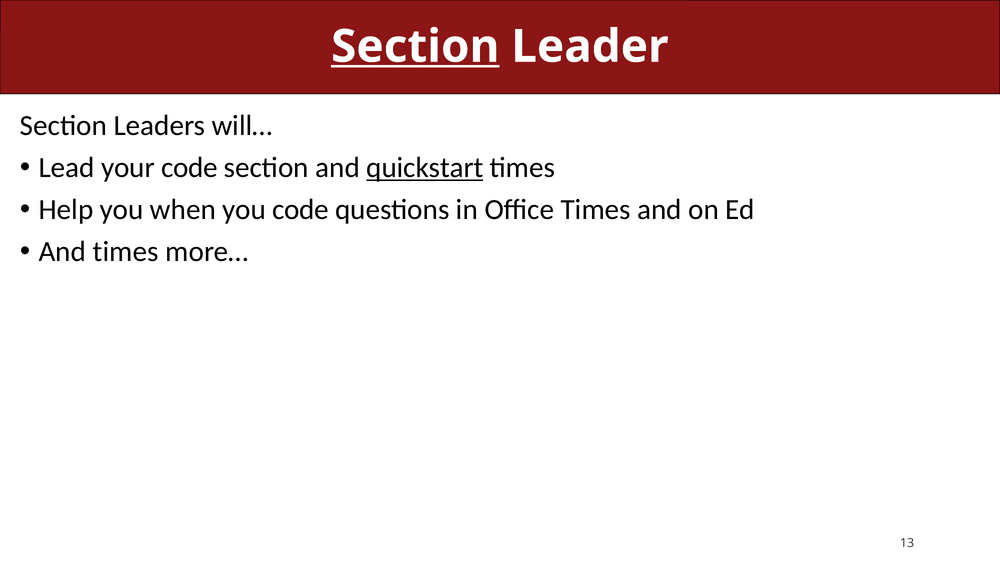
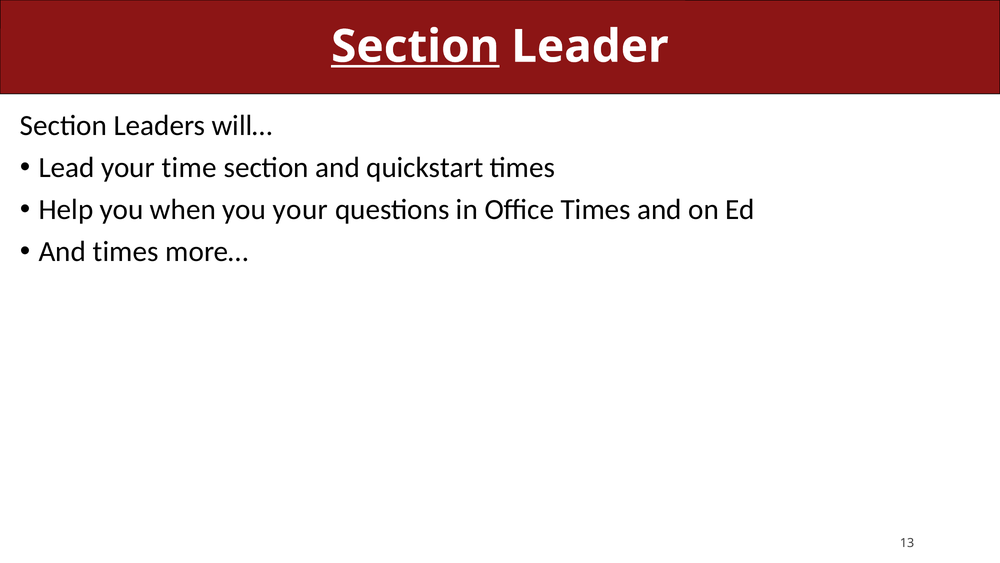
your code: code -> time (189, 168)
quickstart underline: present -> none (425, 168)
you code: code -> your (300, 209)
